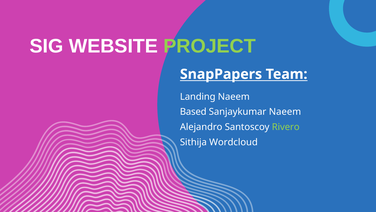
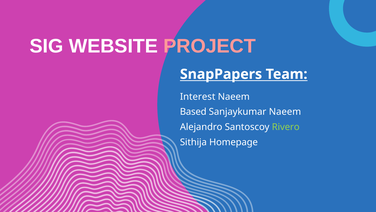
PROJECT colour: light green -> pink (210, 46)
Landing: Landing -> Interest (198, 96)
Wordcloud: Wordcloud -> Homepage (234, 142)
